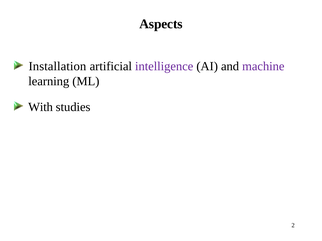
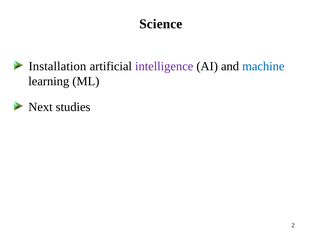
Aspects: Aspects -> Science (161, 24)
machine colour: purple -> blue (263, 66)
With: With -> Next (40, 107)
